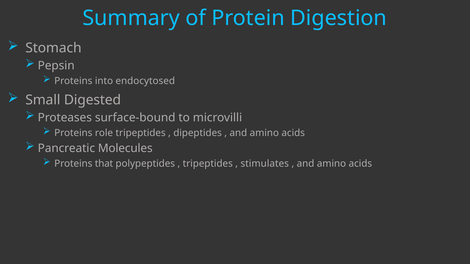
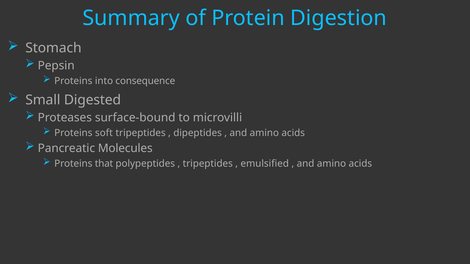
endocytosed: endocytosed -> consequence (145, 81)
role: role -> soft (104, 133)
stimulates: stimulates -> emulsified (265, 164)
